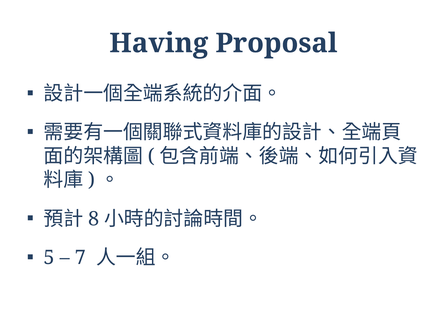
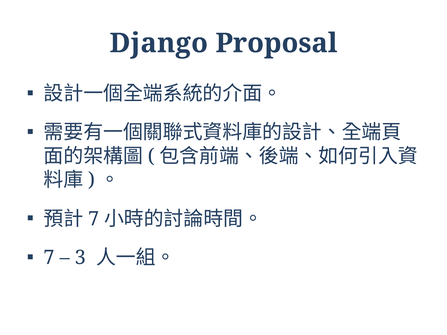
Having: Having -> Django (159, 43)
8: 8 -> 7 (94, 219)
5: 5 -> 7 (49, 258)
7: 7 -> 3 (80, 258)
